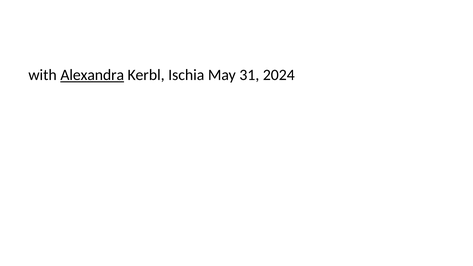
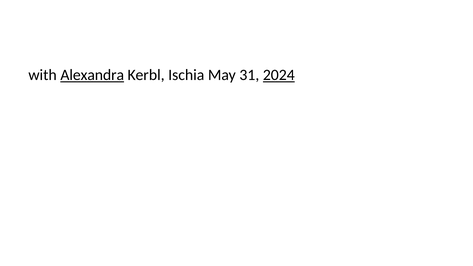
2024 underline: none -> present (279, 75)
